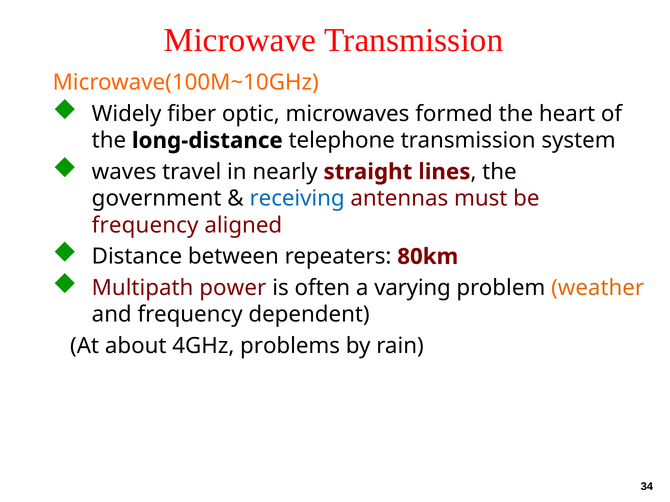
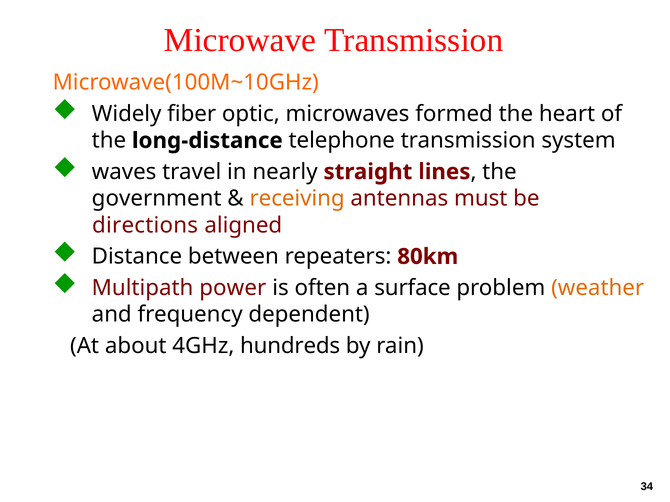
receiving colour: blue -> orange (297, 199)
frequency: frequency -> directions (145, 226)
varying: varying -> surface (413, 288)
problems: problems -> hundreds (290, 346)
